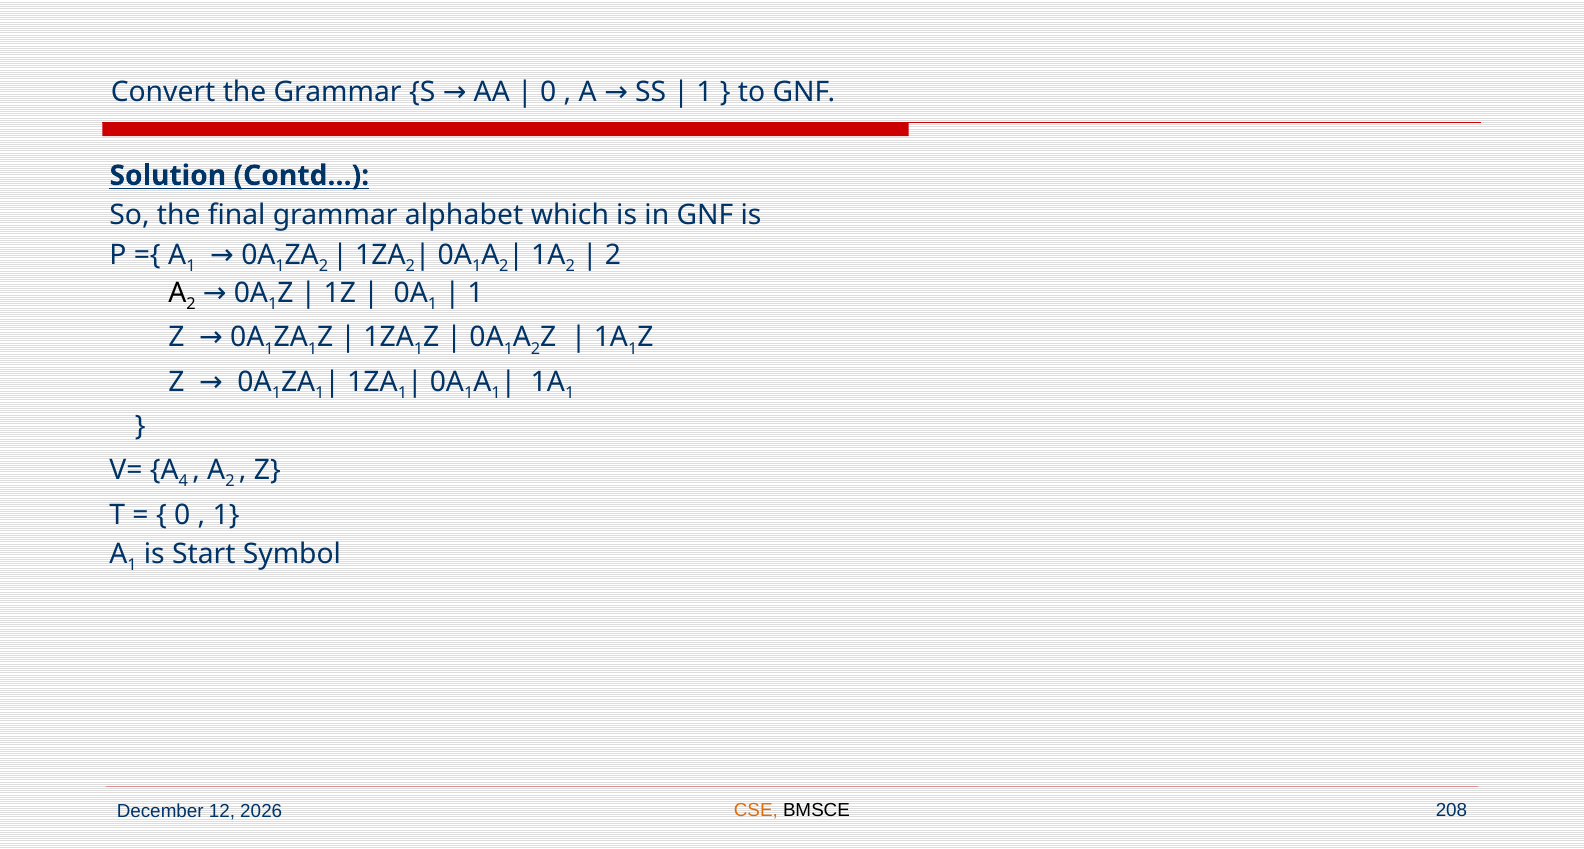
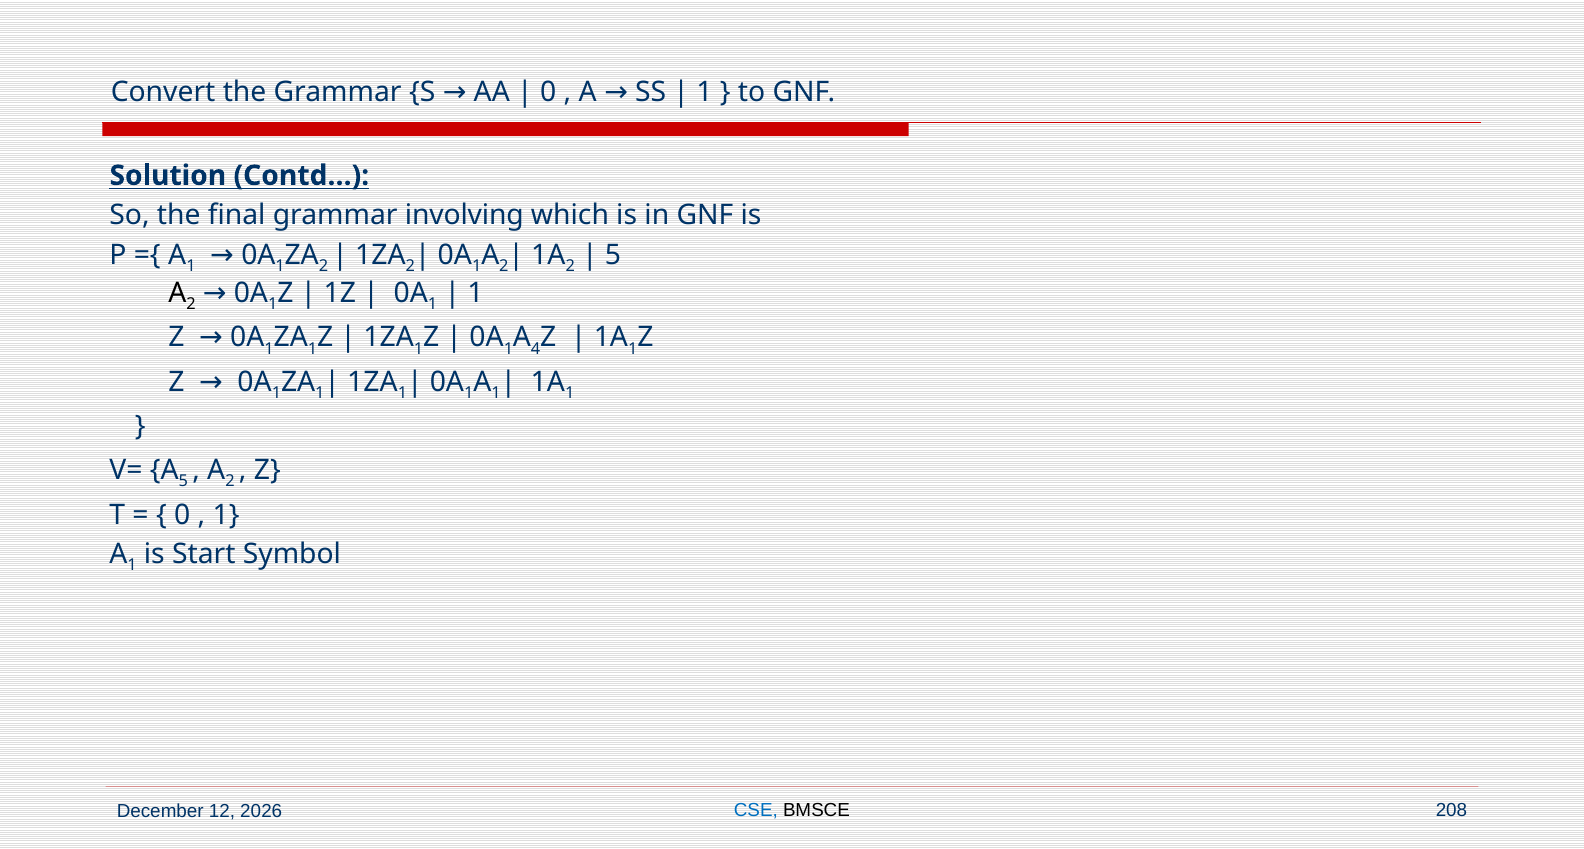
alphabet: alphabet -> involving (464, 215)
2: 2 -> 5 (613, 255)
2: 2 -> 4 (536, 348)
A 4: 4 -> 5 (183, 481)
CSE colour: orange -> blue (756, 810)
